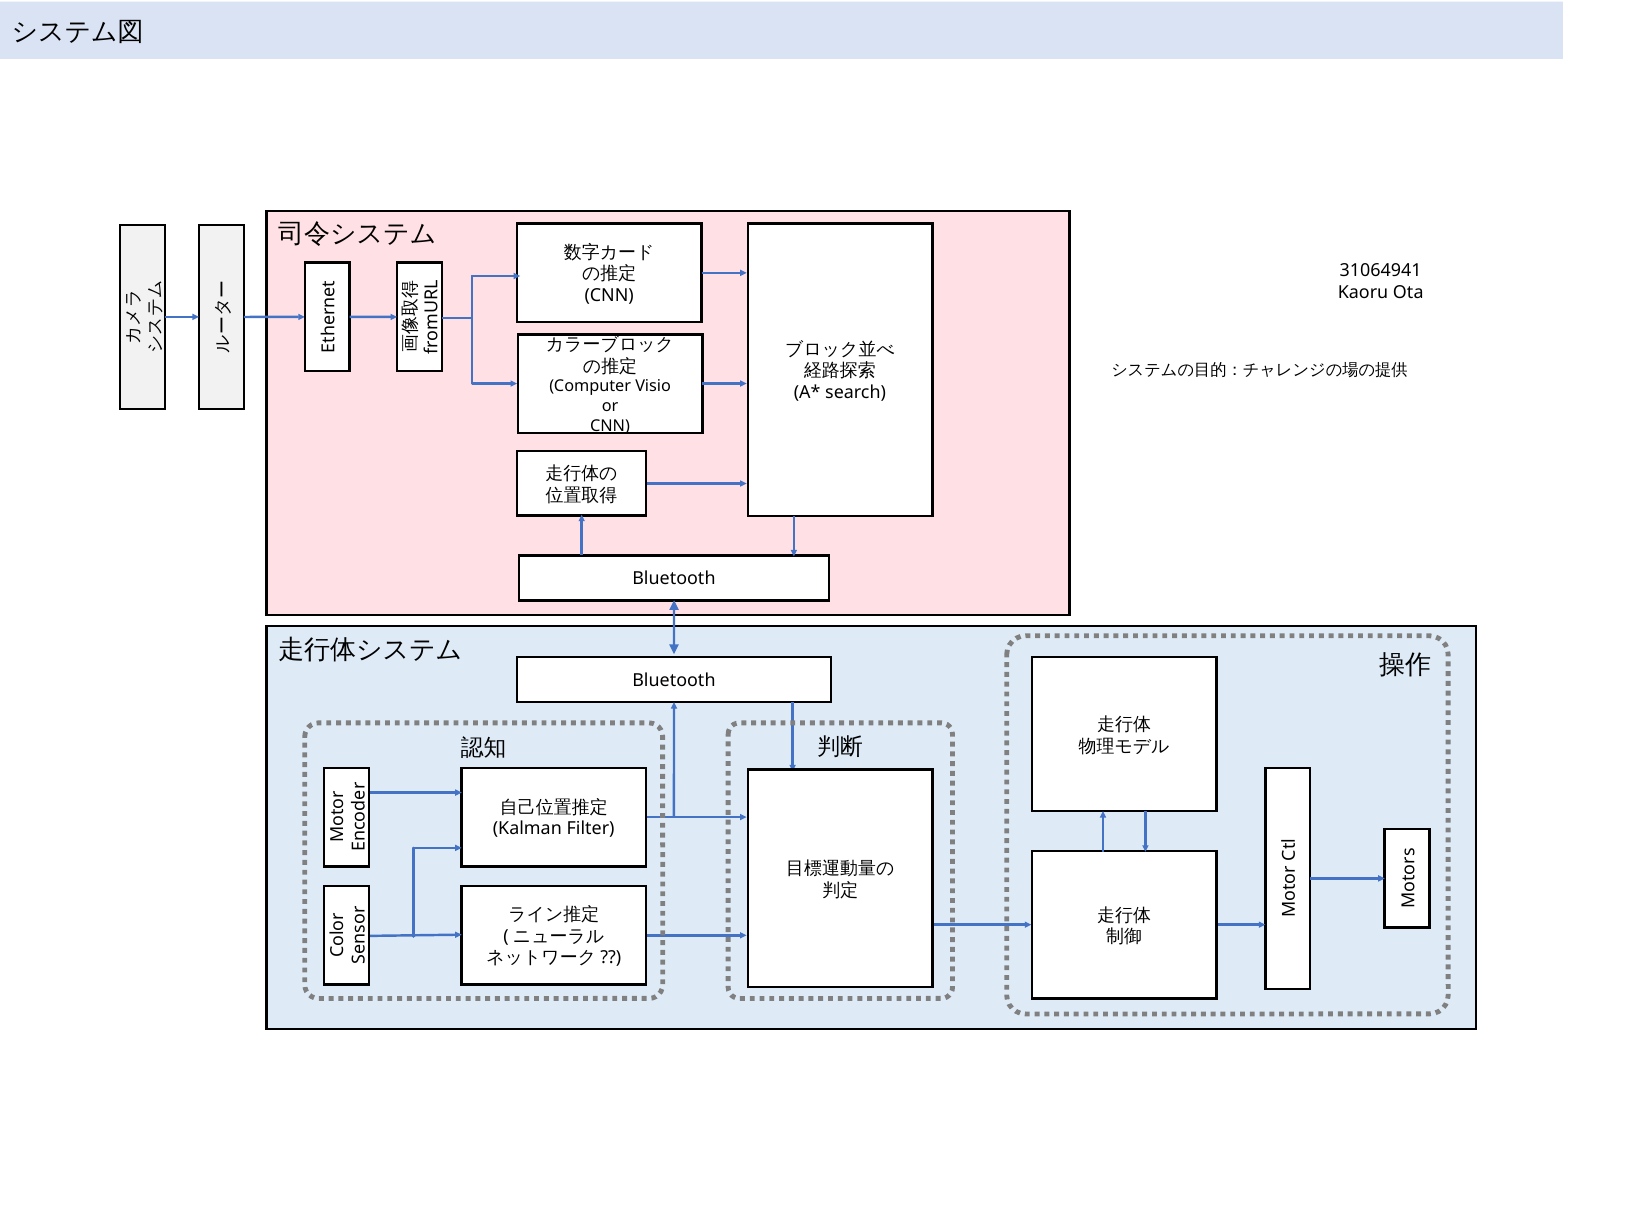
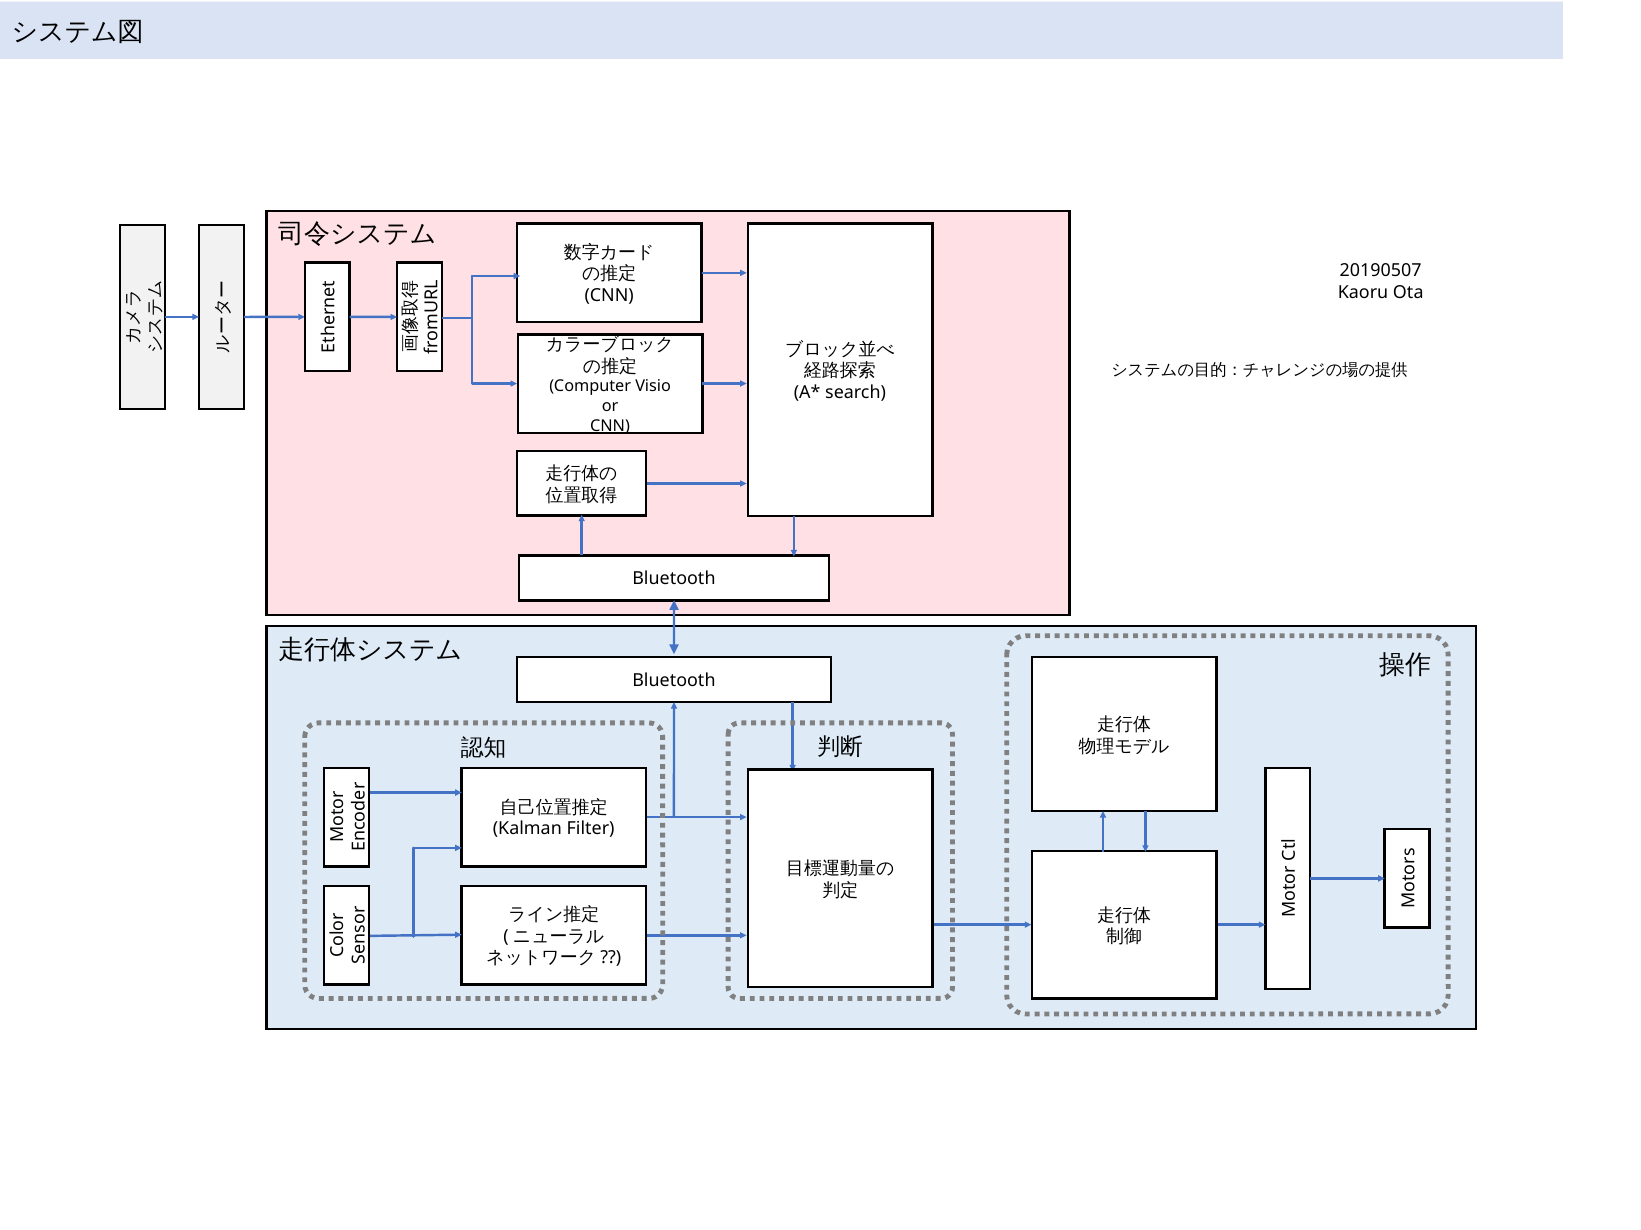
31064941: 31064941 -> 20190507 (1381, 271)
